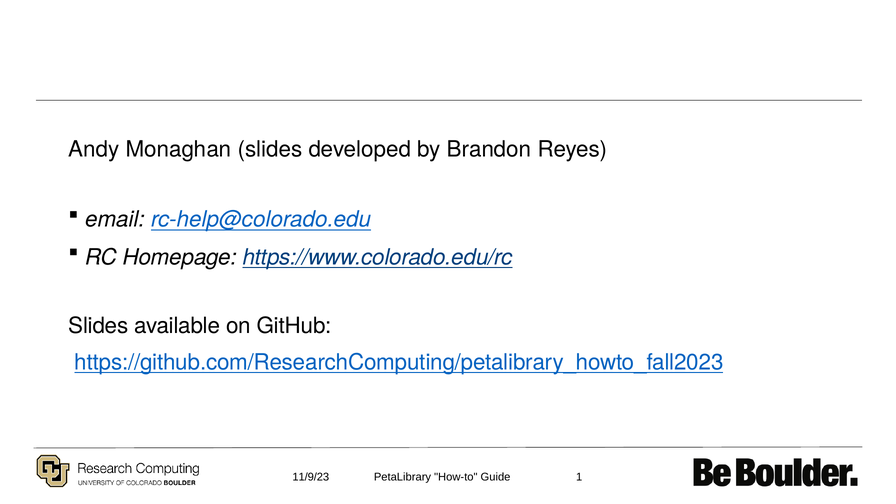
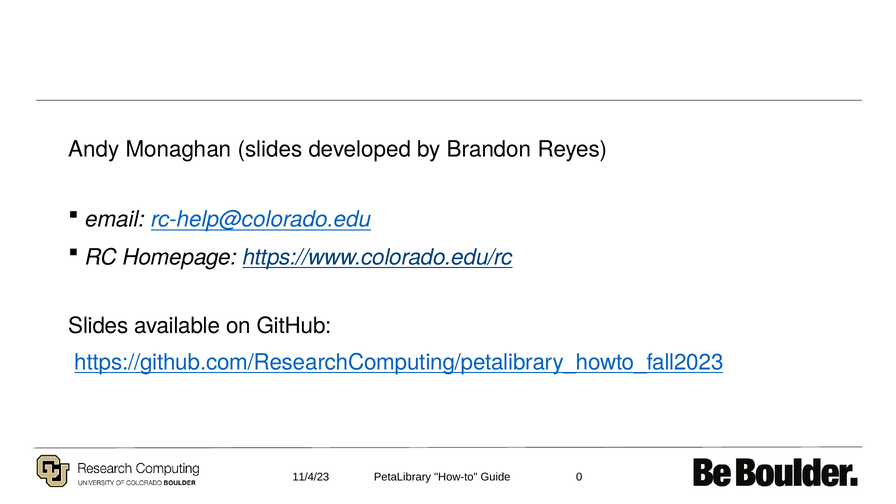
11/9/23: 11/9/23 -> 11/4/23 (311, 477)
1: 1 -> 0 (579, 477)
